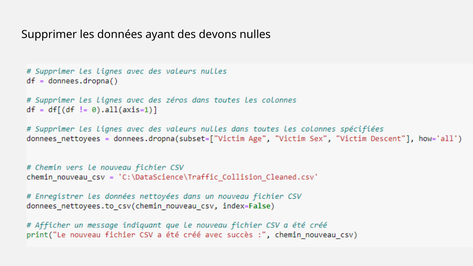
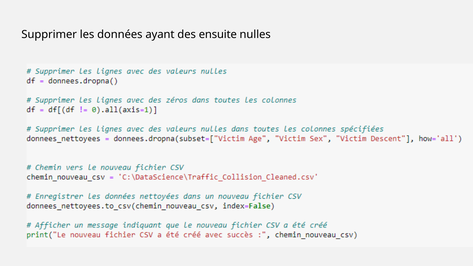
devons: devons -> ensuite (218, 35)
